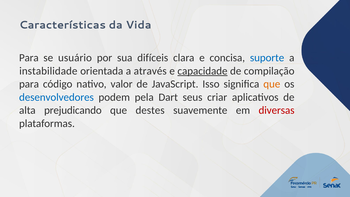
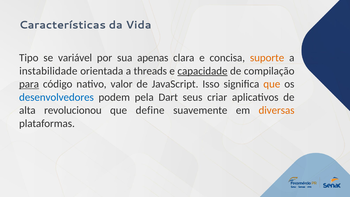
Para: Para -> Tipo (29, 58)
usuário: usuário -> variável (75, 58)
difíceis: difíceis -> apenas (153, 58)
suporte colour: blue -> orange (267, 58)
através: através -> threads (150, 71)
para underline: none -> present (29, 84)
prejudicando: prejudicando -> revolucionou (73, 110)
destes: destes -> define (150, 110)
diversas colour: red -> orange (277, 110)
